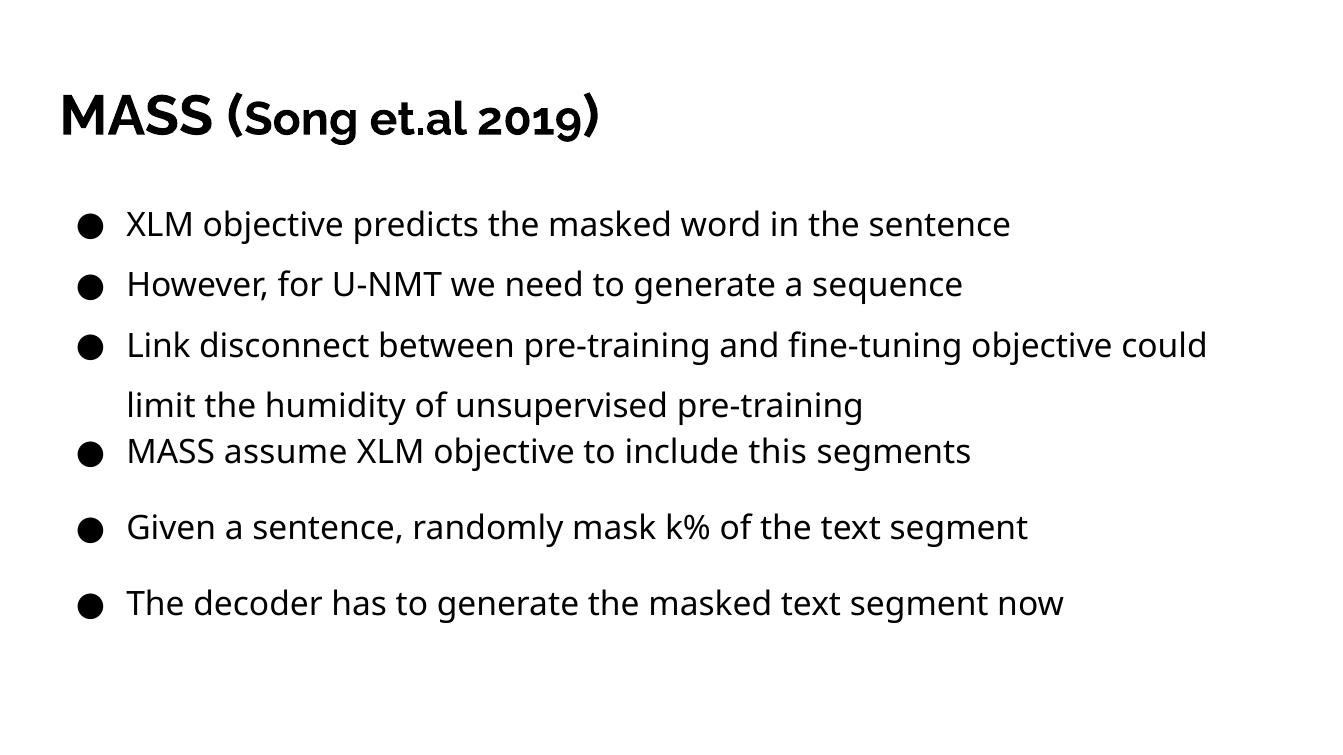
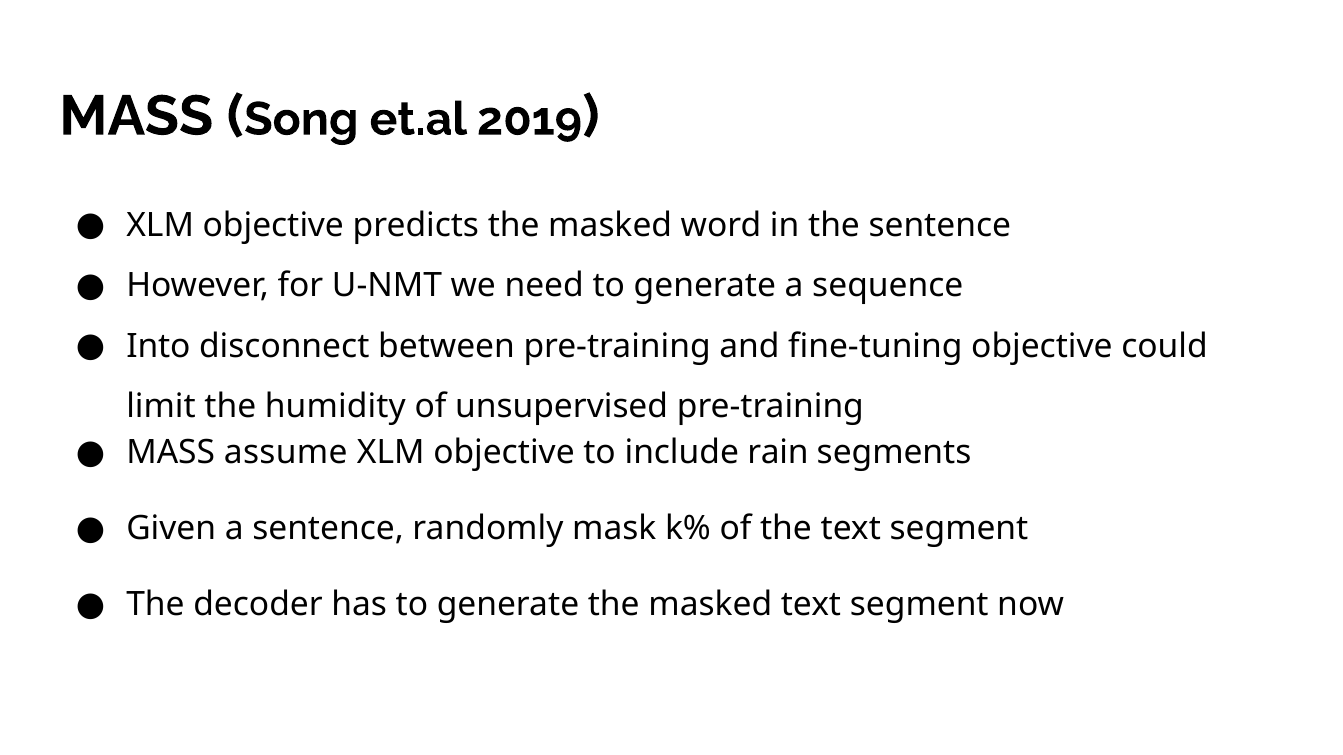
Link: Link -> Into (158, 346)
this: this -> rain (778, 453)
